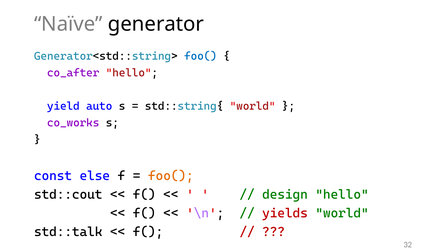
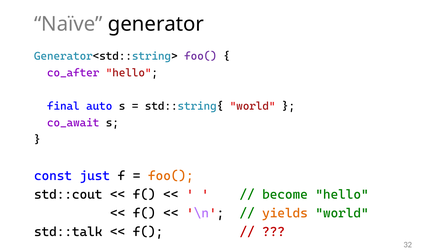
foo( colour: blue -> purple (201, 56)
yield: yield -> final (63, 106)
co_works: co_works -> co_await (73, 123)
else: else -> just (95, 176)
design: design -> become (285, 195)
yields colour: red -> orange (285, 213)
